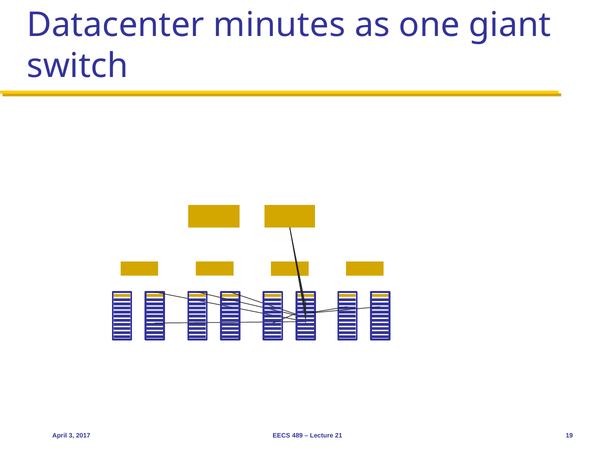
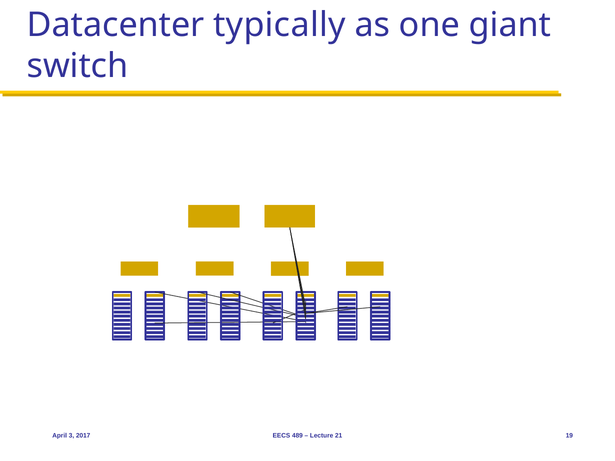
minutes: minutes -> typically (279, 25)
